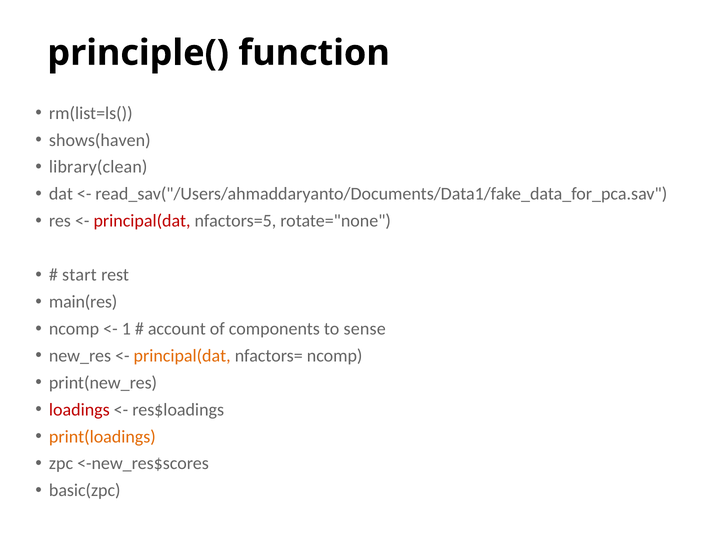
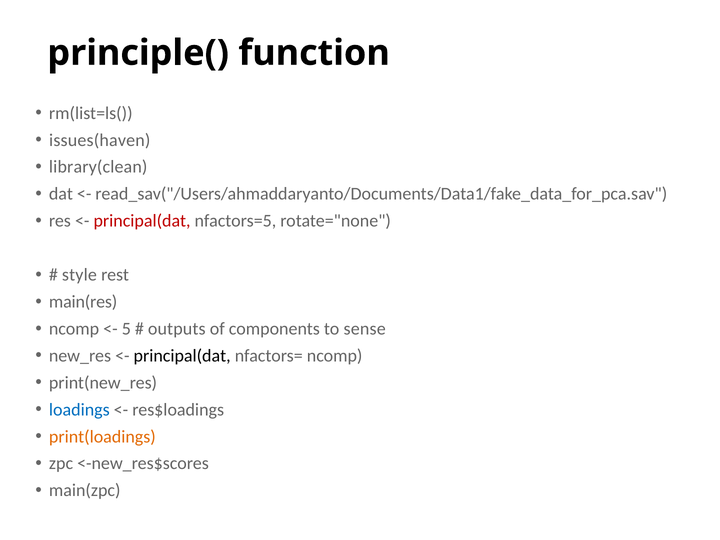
shows(haven: shows(haven -> issues(haven (100, 140)
start: start -> style (79, 275)
1: 1 -> 5 (126, 329)
account: account -> outputs (177, 329)
principal(dat colour: orange -> black (182, 356)
loadings colour: red -> blue (79, 410)
basic(zpc: basic(zpc -> main(zpc (85, 490)
